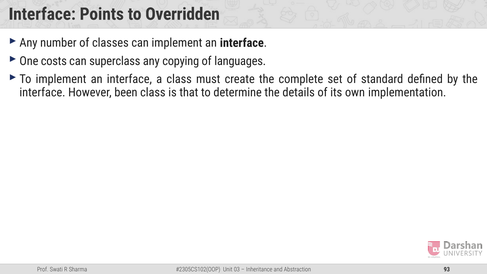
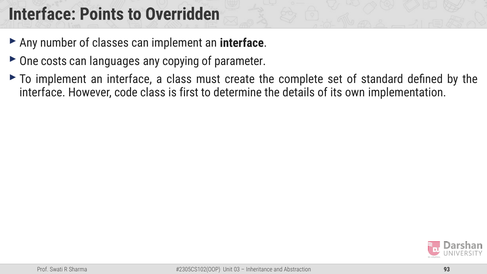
superclass: superclass -> languages (115, 61)
languages: languages -> parameter (240, 61)
been: been -> code (126, 92)
that: that -> first (189, 92)
